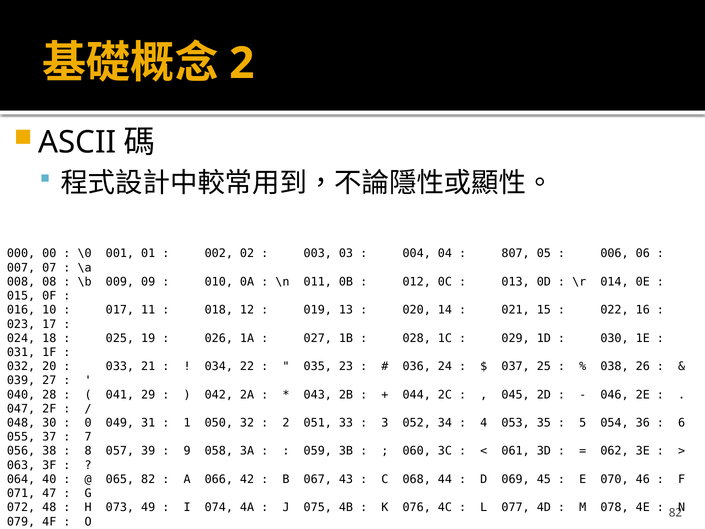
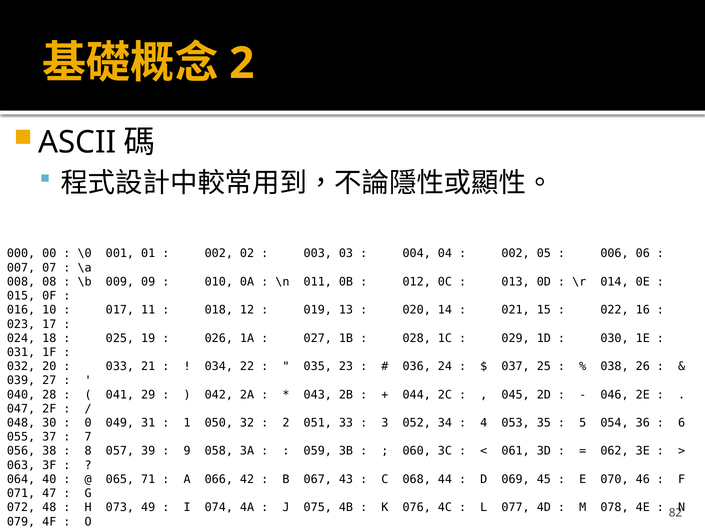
807: 807 -> 002 (516, 253)
065 82: 82 -> 71 (148, 479)
